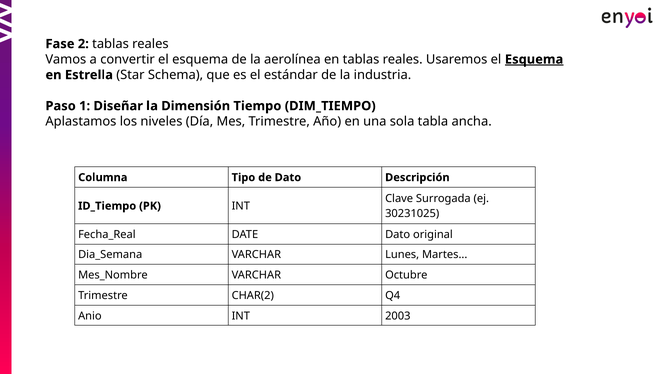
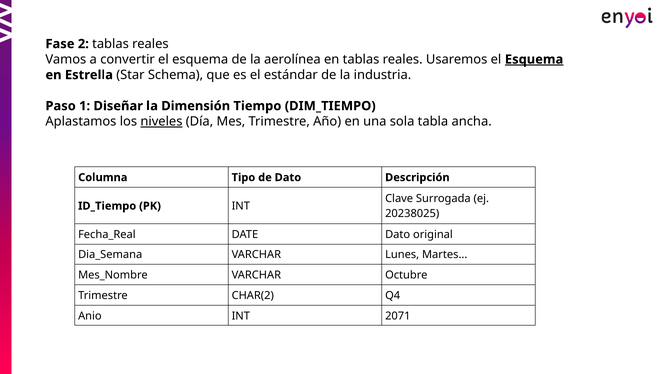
niveles underline: none -> present (161, 122)
30231025: 30231025 -> 20238025 (412, 214)
2003: 2003 -> 2071 (398, 316)
